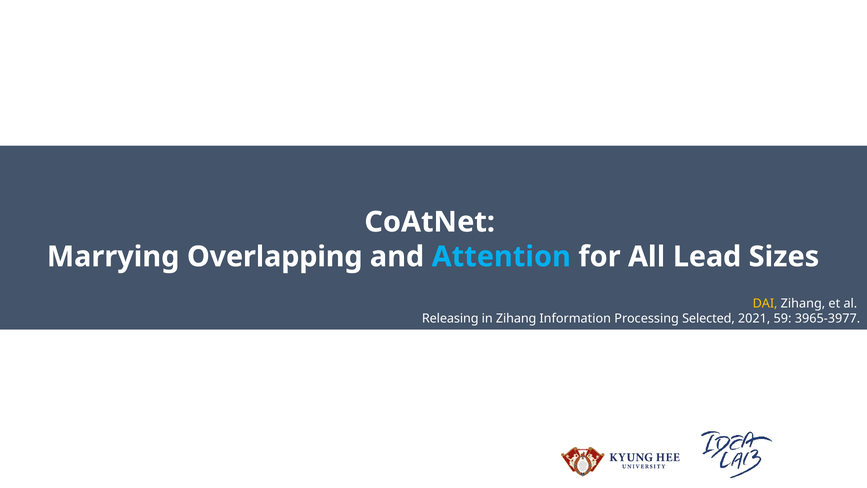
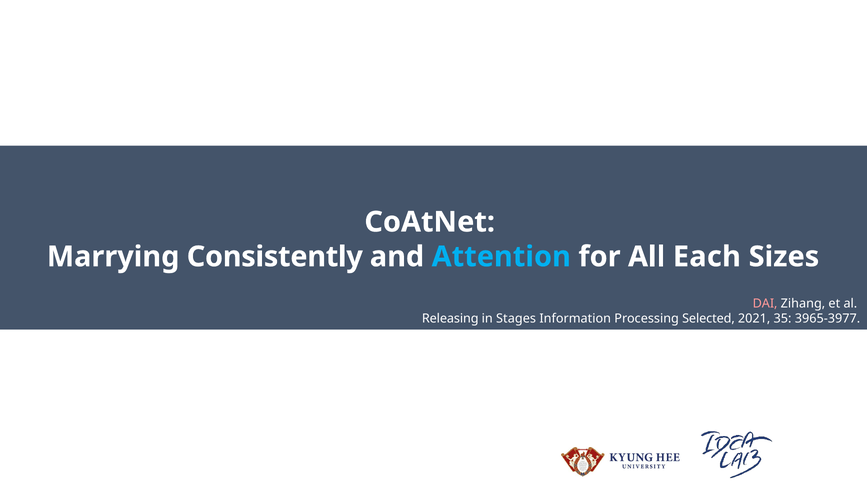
Overlapping: Overlapping -> Consistently (275, 257)
Lead: Lead -> Each (707, 257)
DAI colour: yellow -> pink (765, 303)
in Zihang: Zihang -> Stages (516, 318)
59: 59 -> 35 (783, 318)
